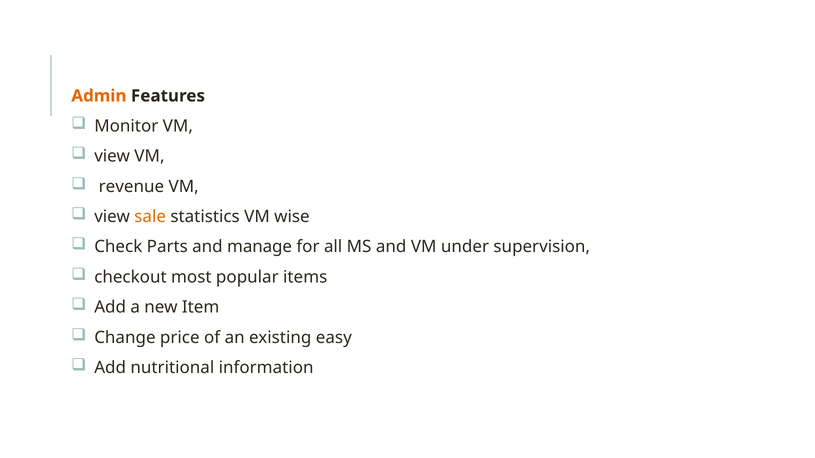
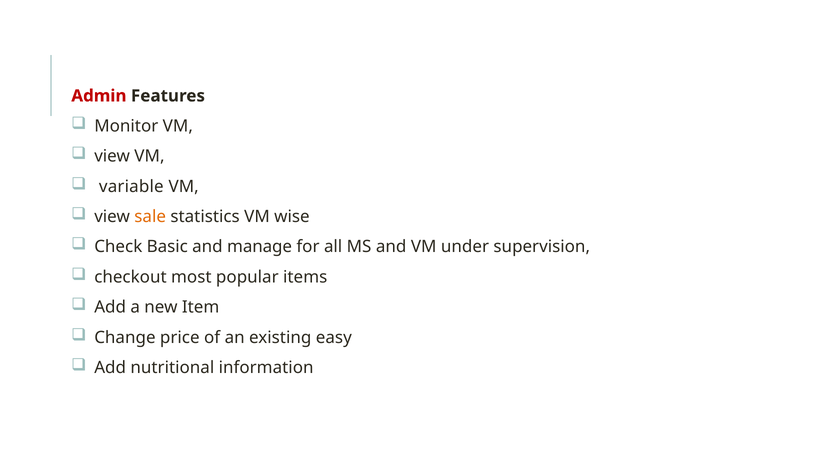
Admin colour: orange -> red (99, 96)
revenue: revenue -> variable (131, 187)
Parts: Parts -> Basic (167, 247)
